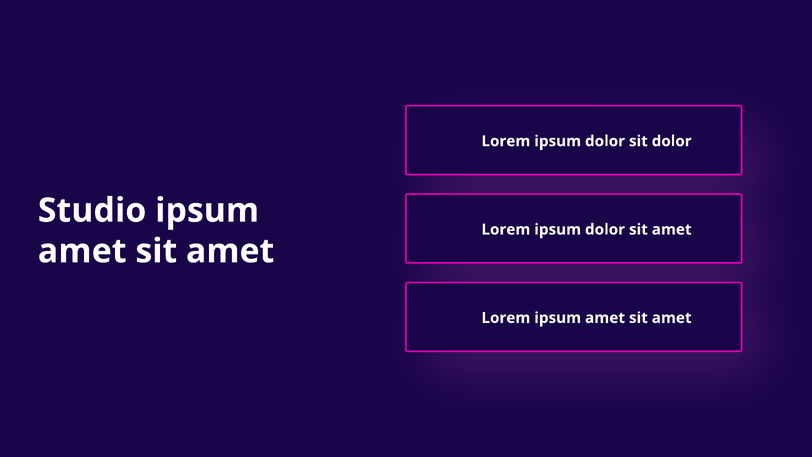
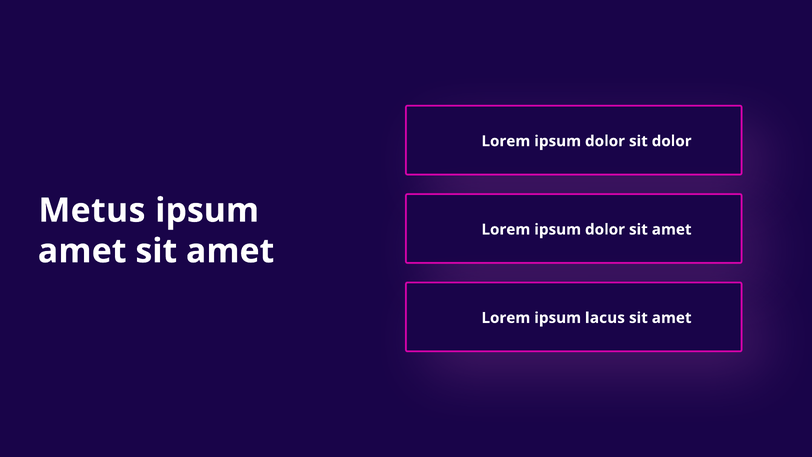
Studio: Studio -> Metus (92, 210)
Lorem ipsum amet: amet -> lacus (605, 318)
